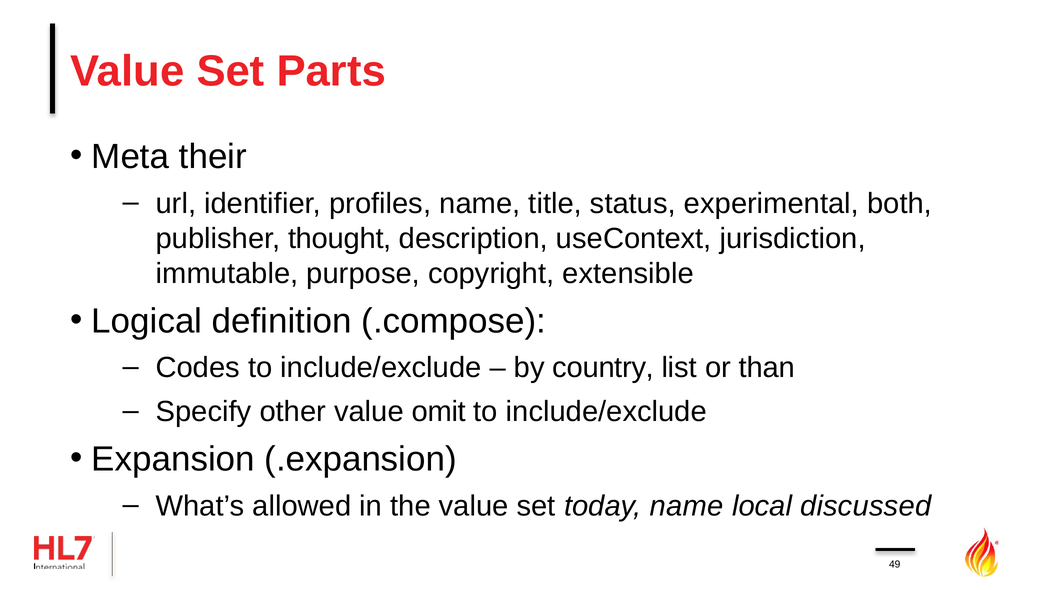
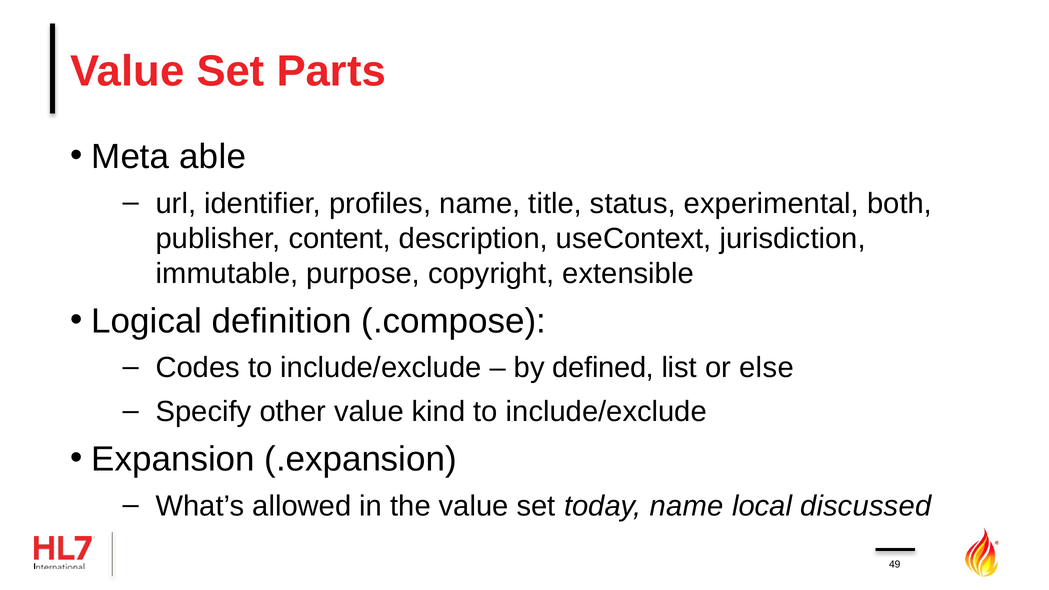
their: their -> able (213, 157)
thought: thought -> content (340, 238)
country: country -> defined (603, 368)
than: than -> else (767, 368)
omit: omit -> kind (439, 412)
